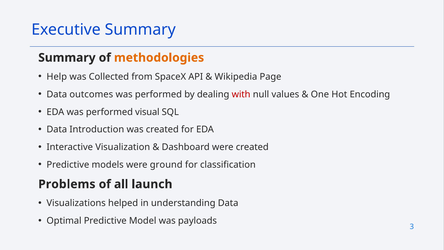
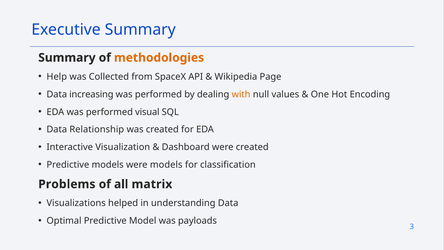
outcomes: outcomes -> increasing (91, 94)
with colour: red -> orange (241, 94)
Introduction: Introduction -> Relationship (97, 129)
were ground: ground -> models (166, 165)
launch: launch -> matrix (152, 184)
